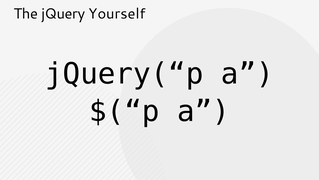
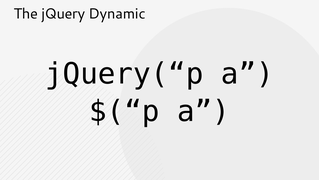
Yourself: Yourself -> Dynamic (117, 14)
